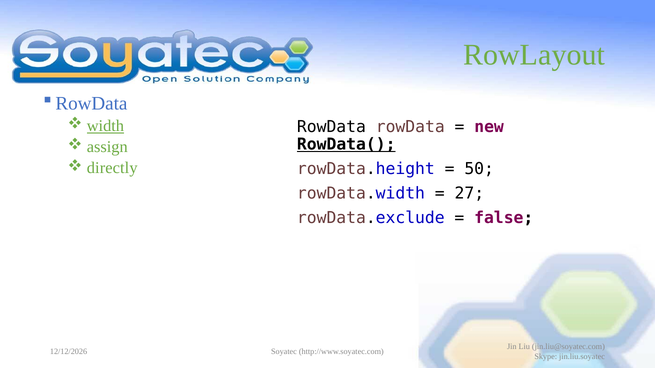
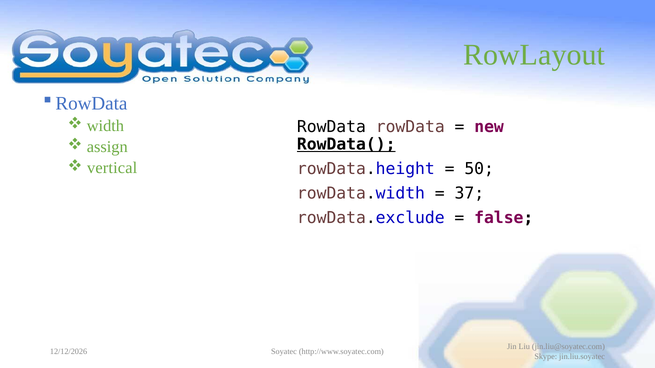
width underline: present -> none (105, 126)
directly: directly -> vertical (112, 168)
27: 27 -> 37 (469, 194)
